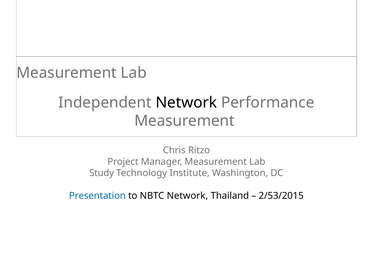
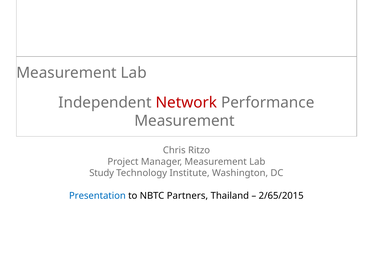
Network colour: black -> red (186, 102)
NBTC Network: Network -> Partners (187, 196)
2/53/2015: 2/53/2015 -> 2/65/2015 (281, 196)
